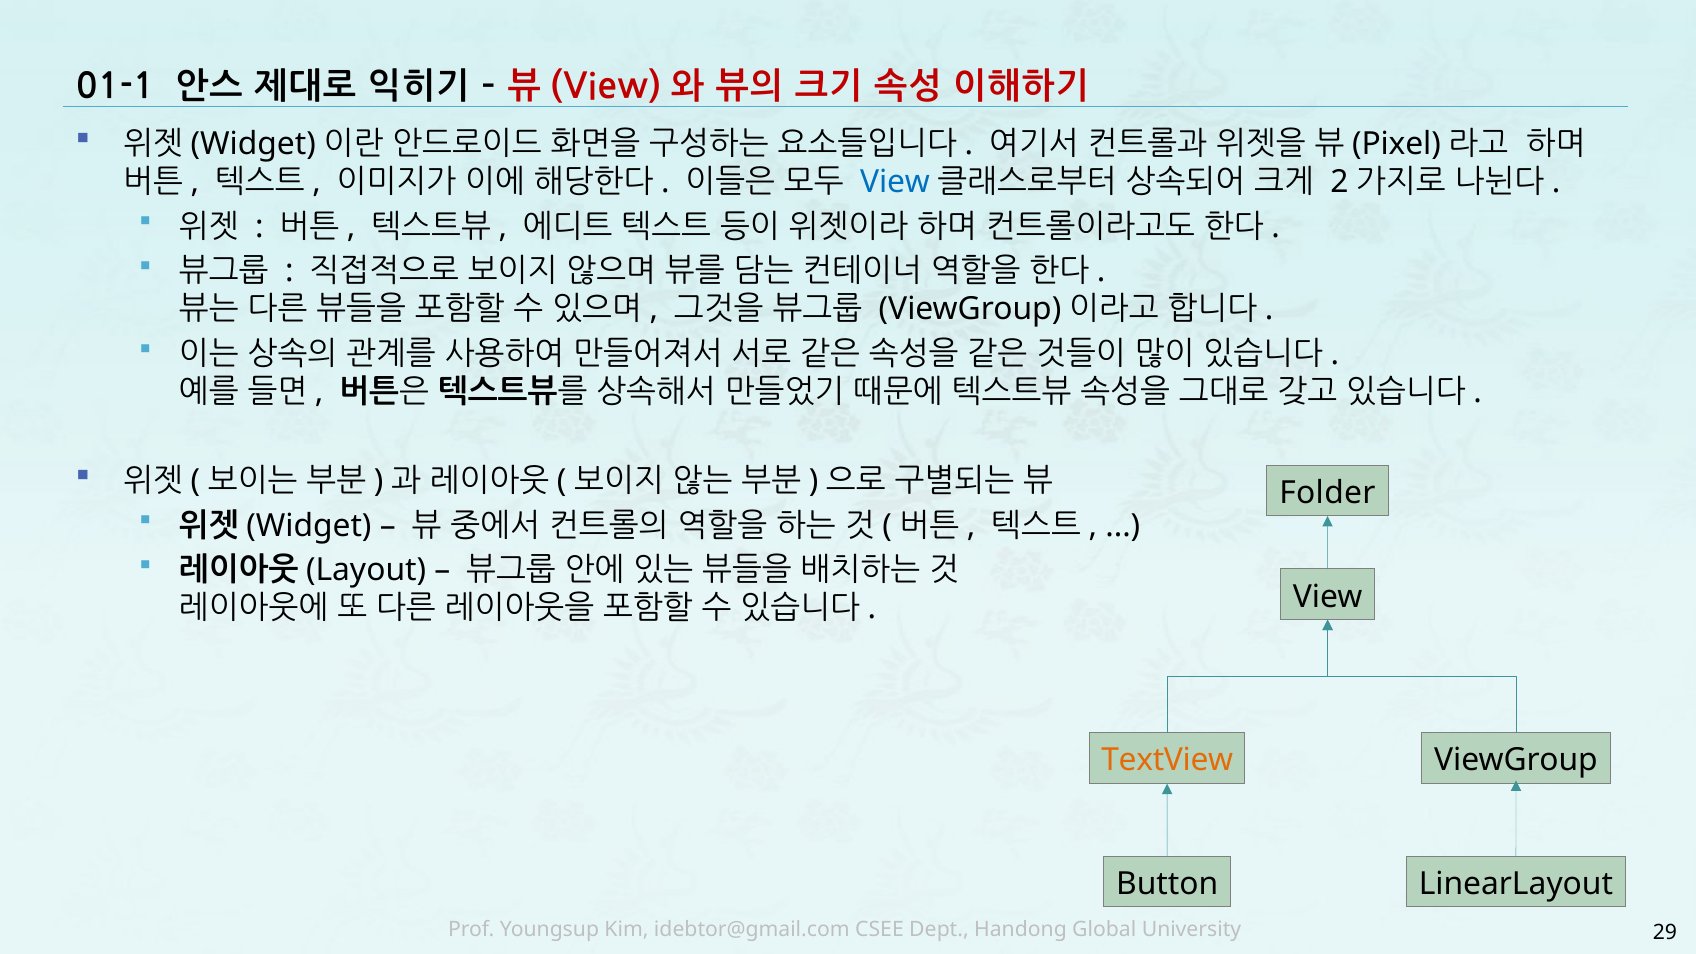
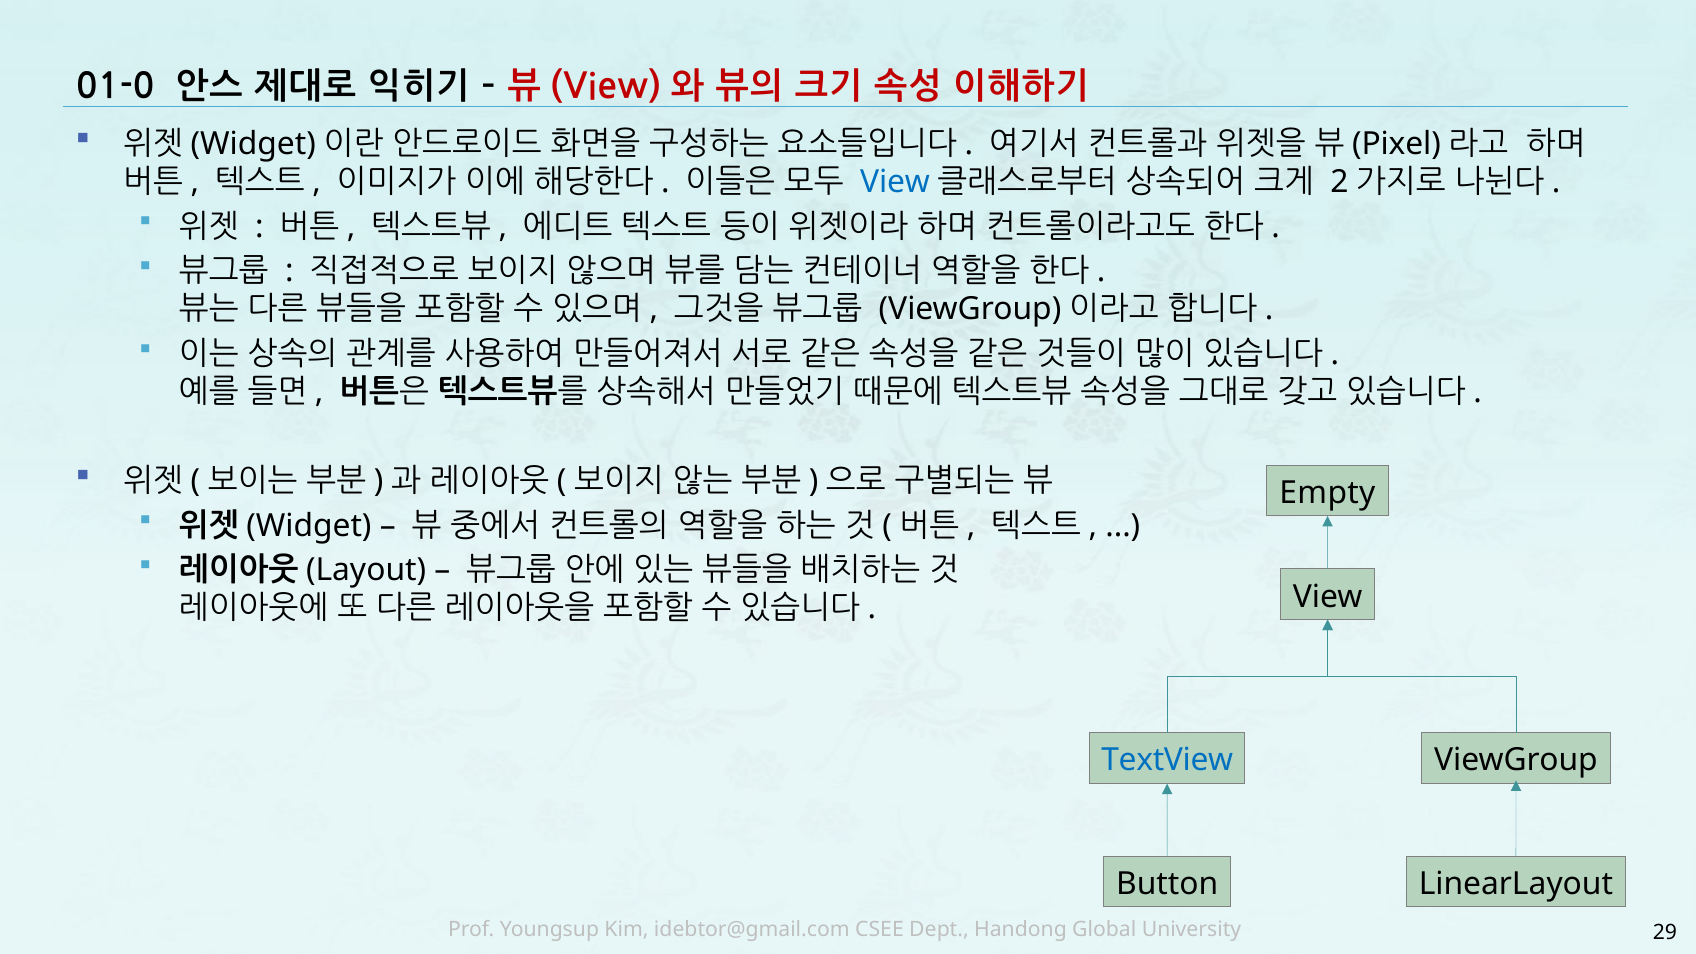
01-1: 01-1 -> 01-0 (115, 87)
Folder: Folder -> Empty (1327, 493)
TextView colour: orange -> blue (1167, 760)
